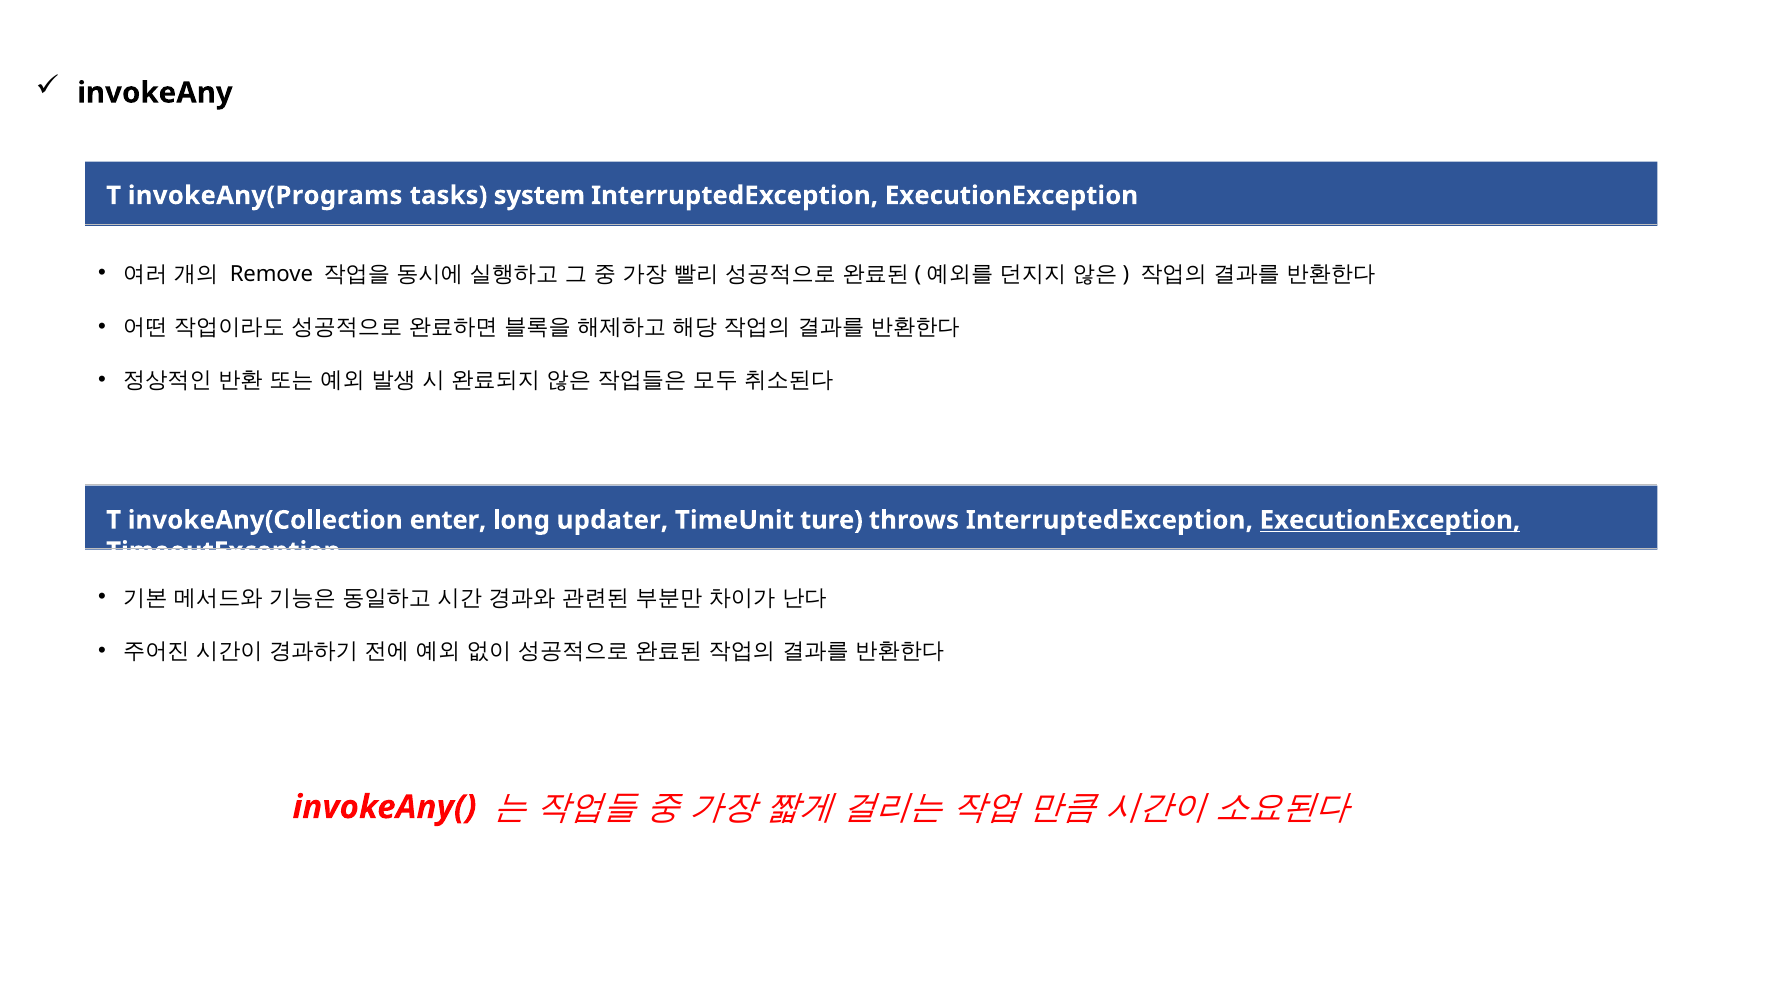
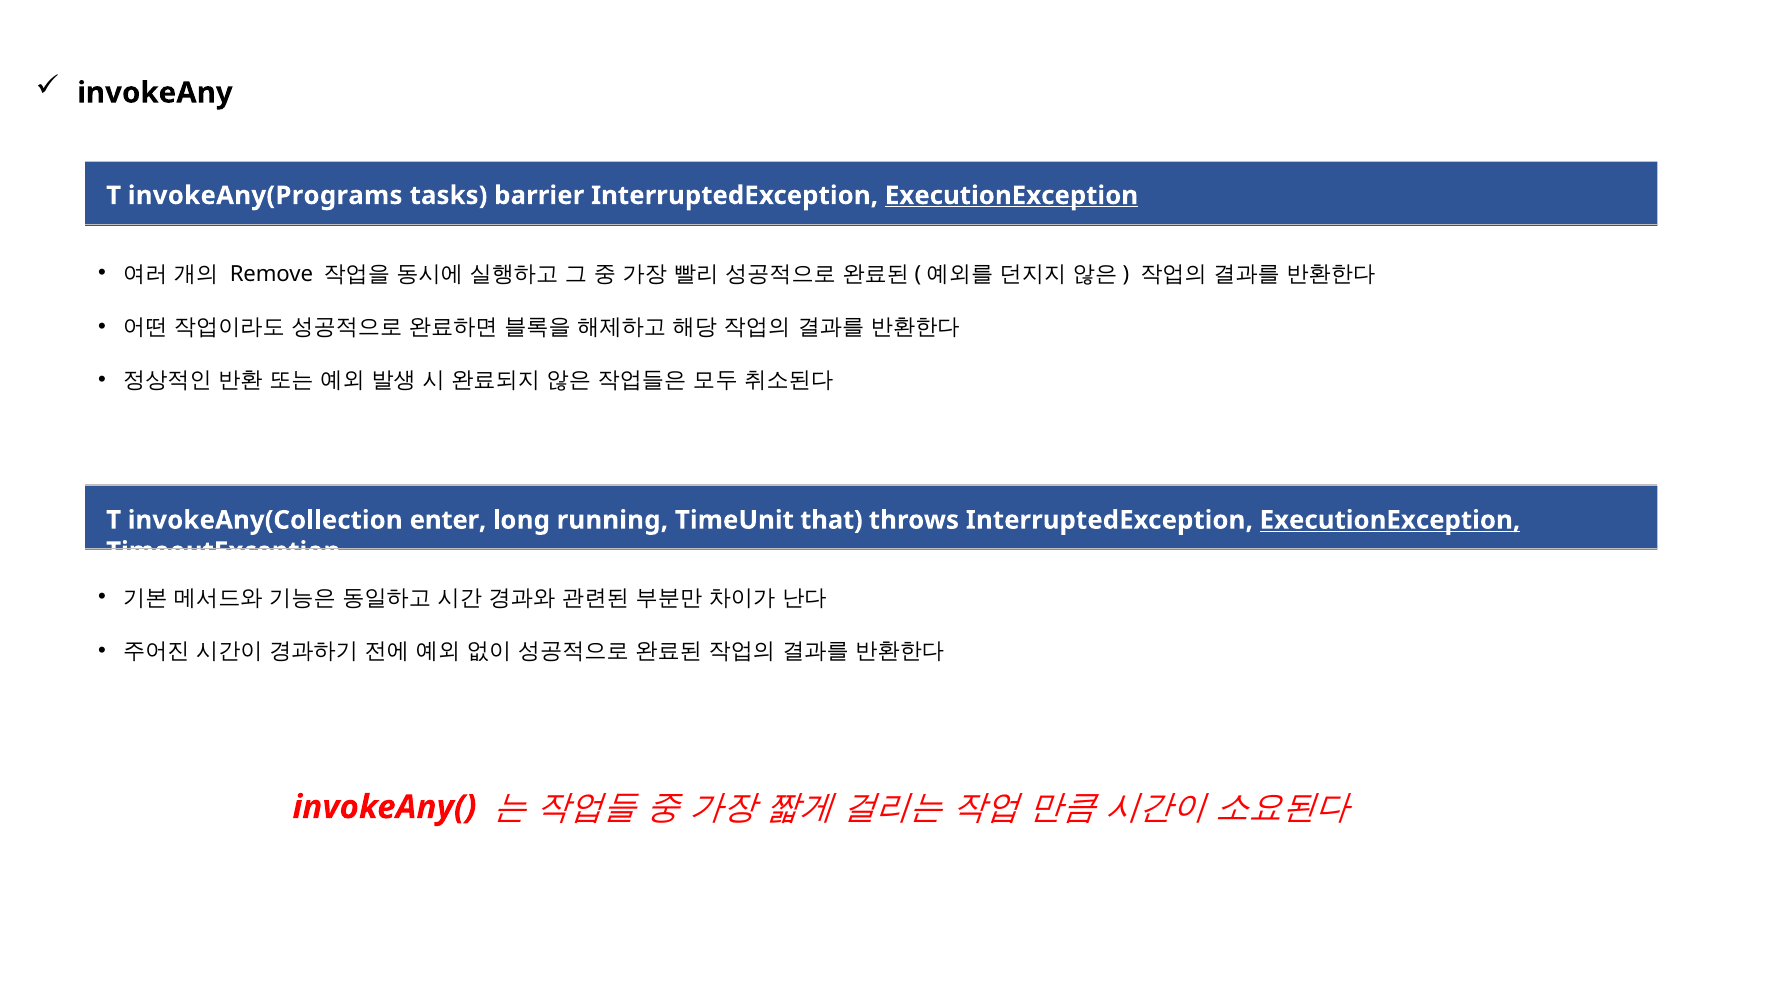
system: system -> barrier (539, 196)
ExecutionException underline: none -> present (1011, 196)
updater: updater -> running (612, 520)
ture: ture -> that (831, 520)
